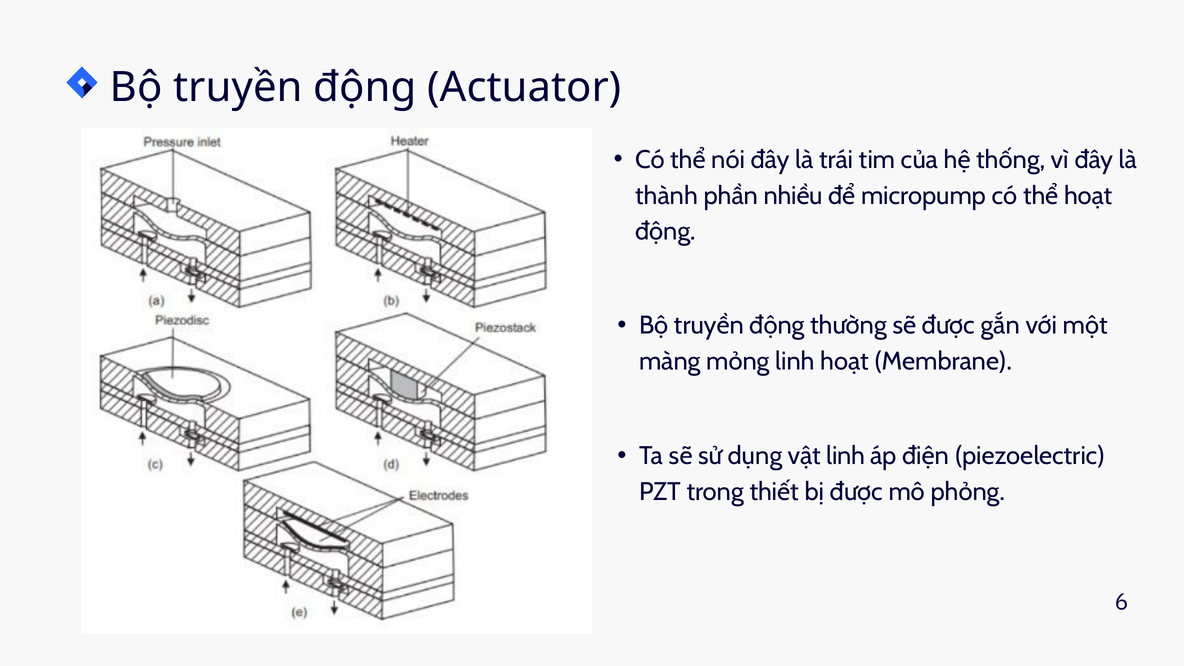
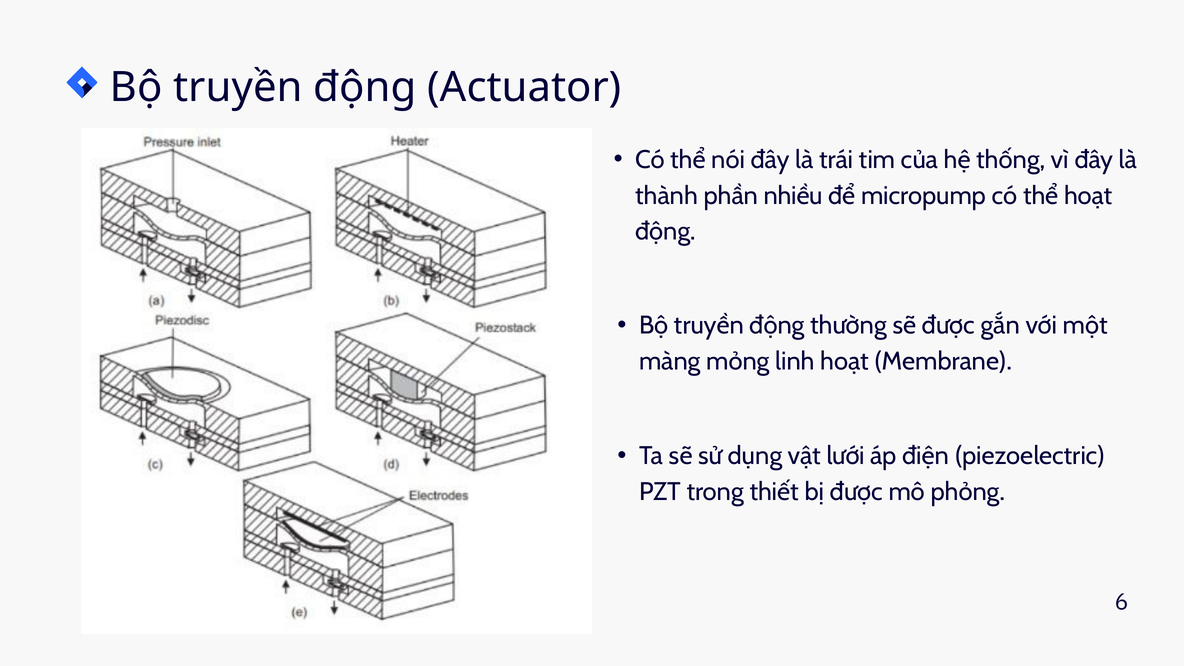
vật linh: linh -> lưới (846, 456)
